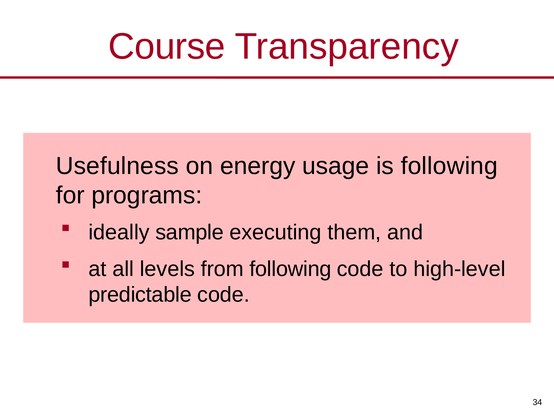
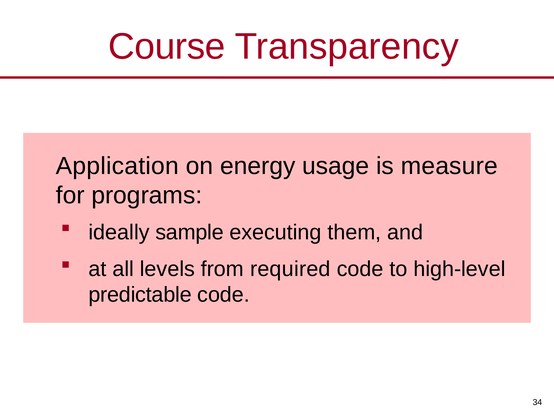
Usefulness: Usefulness -> Application (117, 166)
is following: following -> measure (449, 166)
from following: following -> required (290, 269)
